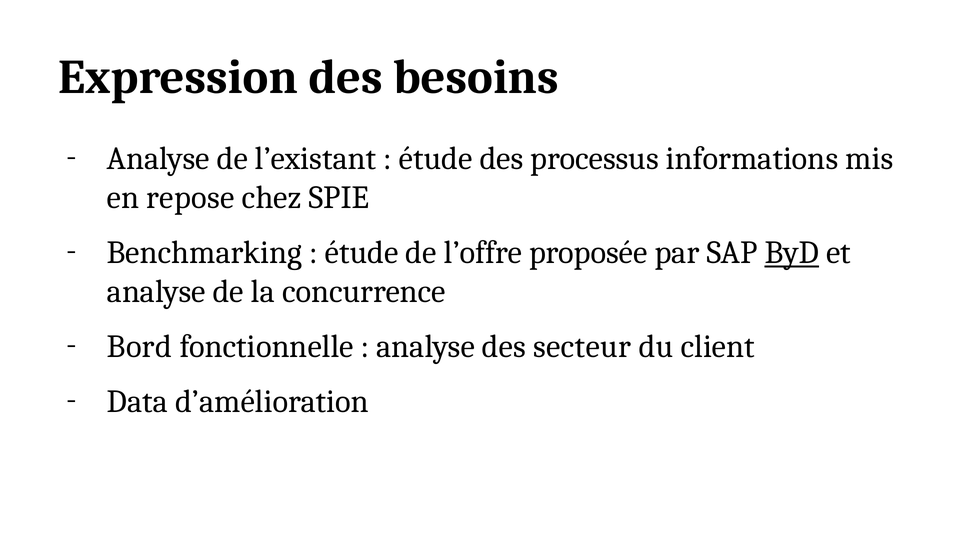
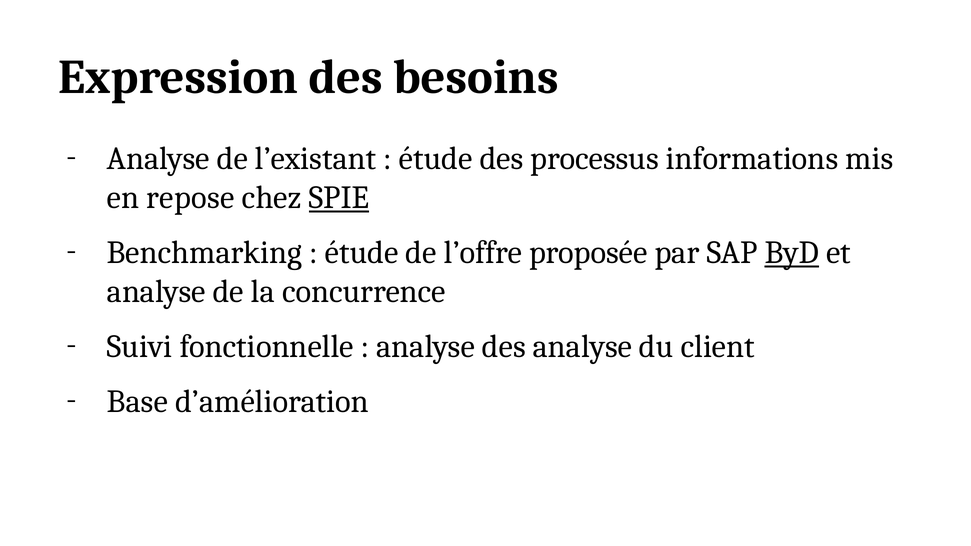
SPIE underline: none -> present (339, 198)
Bord: Bord -> Suivi (140, 347)
des secteur: secteur -> analyse (582, 347)
Data: Data -> Base (137, 402)
